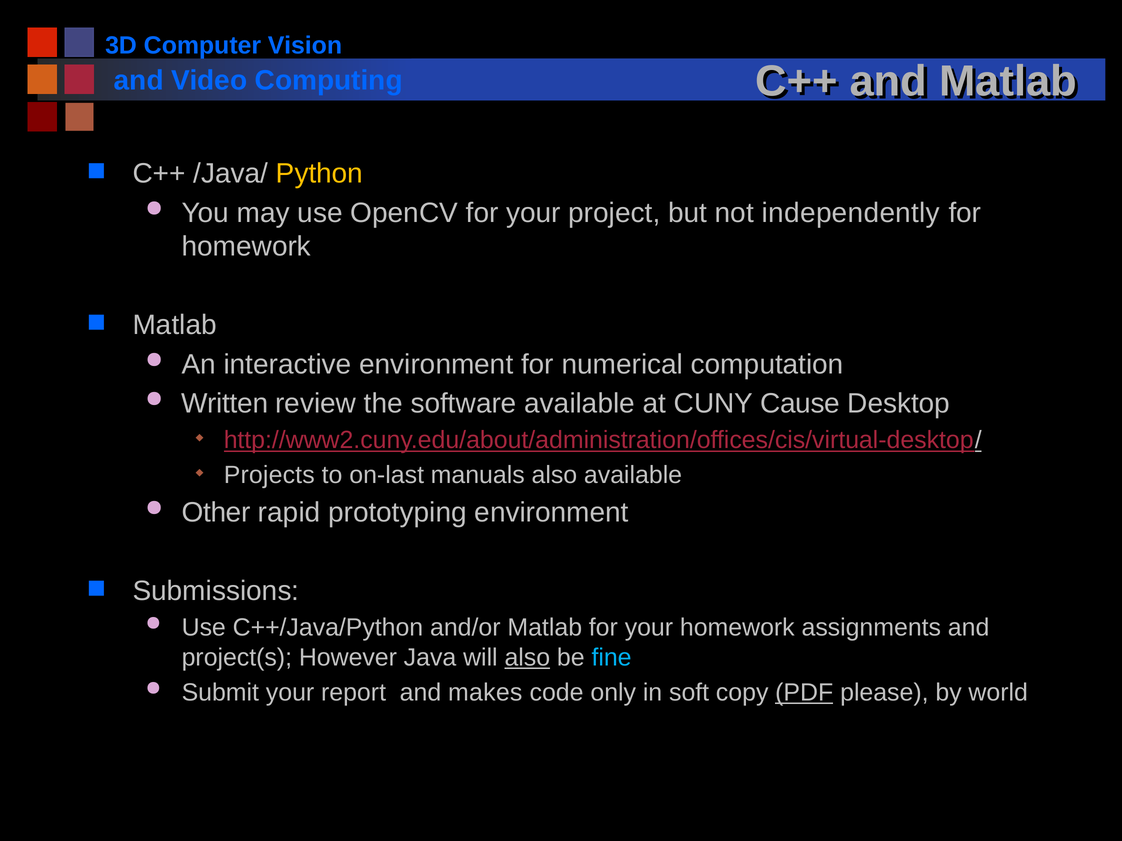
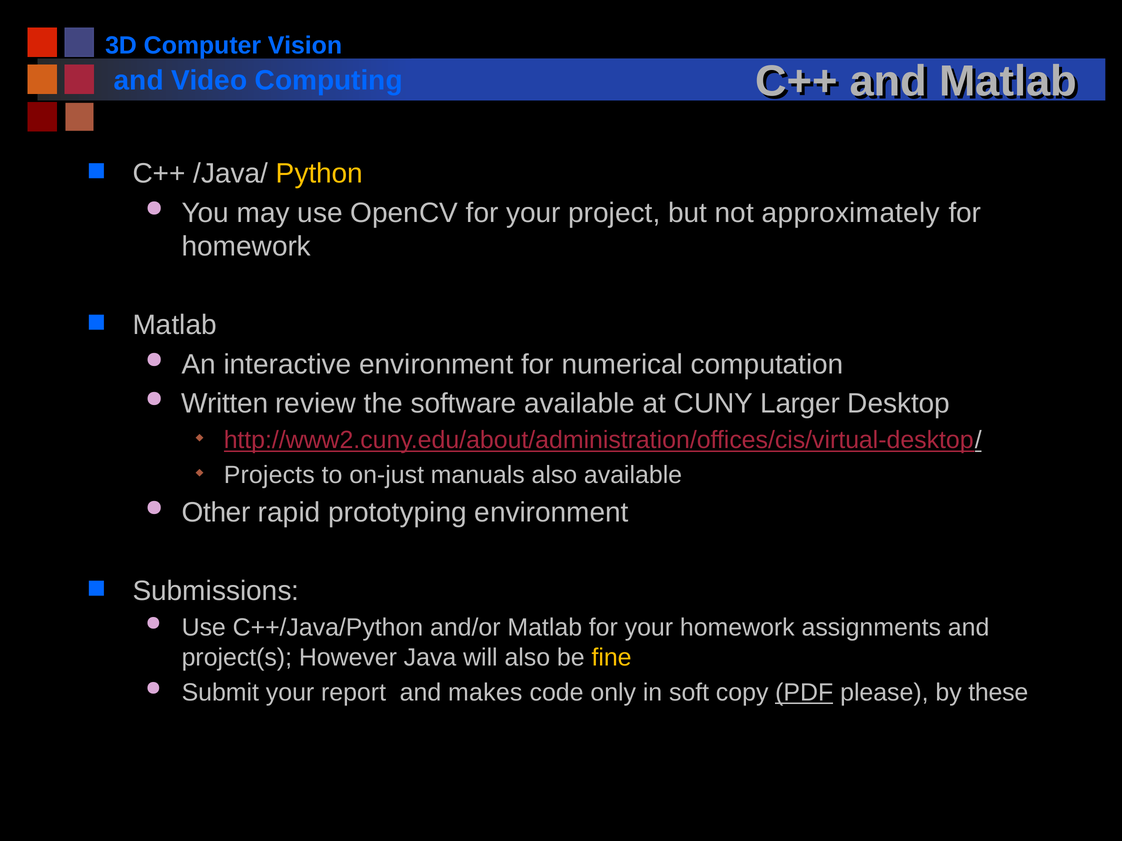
independently: independently -> approximately (851, 213)
Cause: Cause -> Larger (800, 404)
on-last: on-last -> on-just (387, 475)
also underline: present -> none (527, 658)
fine colour: light blue -> yellow (612, 658)
world: world -> these (998, 693)
